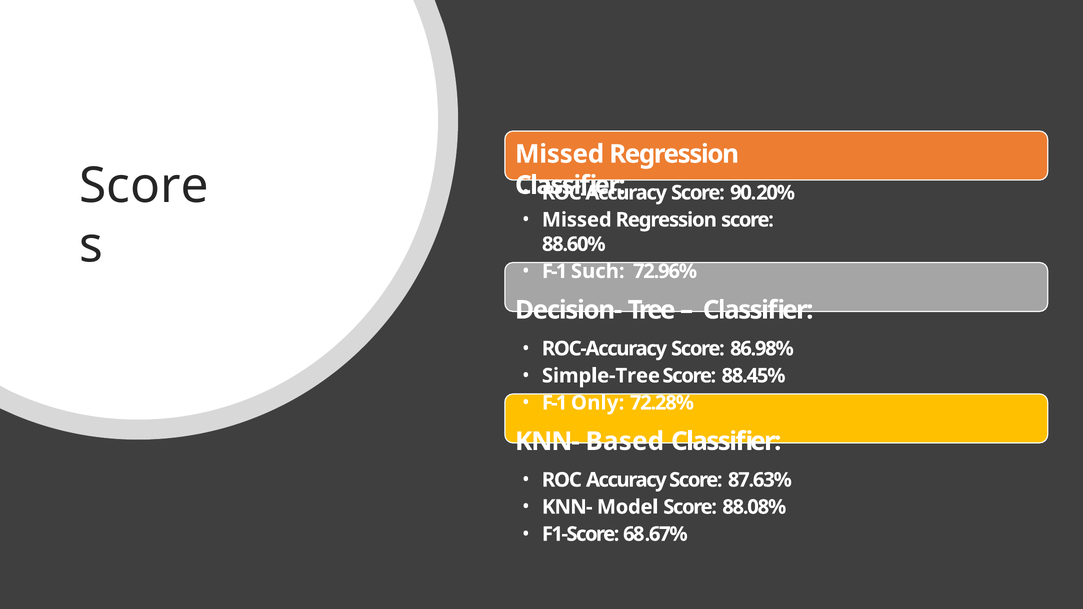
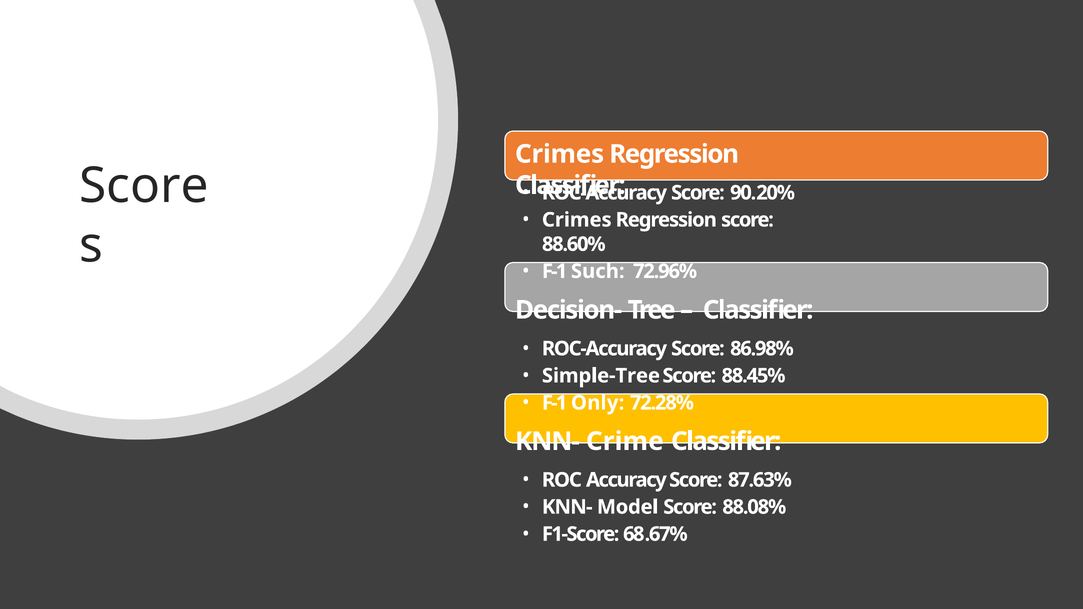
Missed: Missed -> Crimes (560, 154)
Missed: Missed -> Crimes (577, 220)
Based: Based -> Crime (625, 441)
